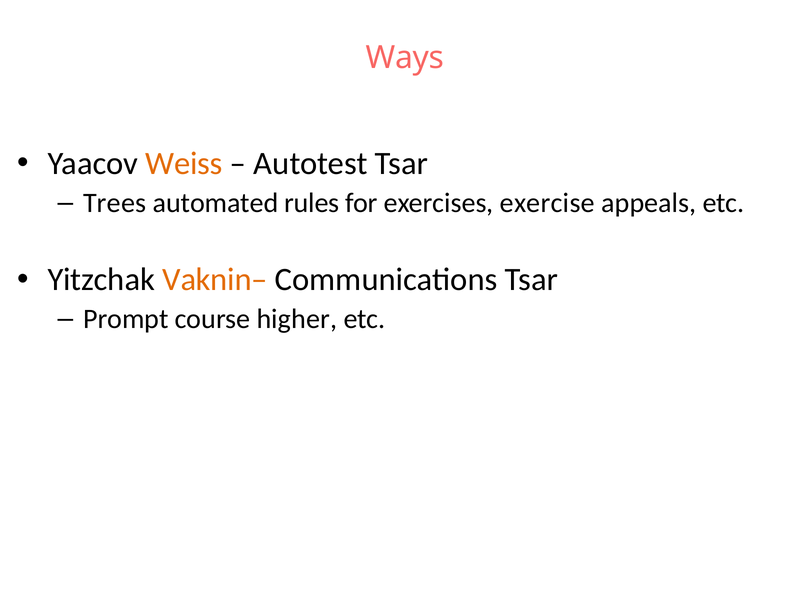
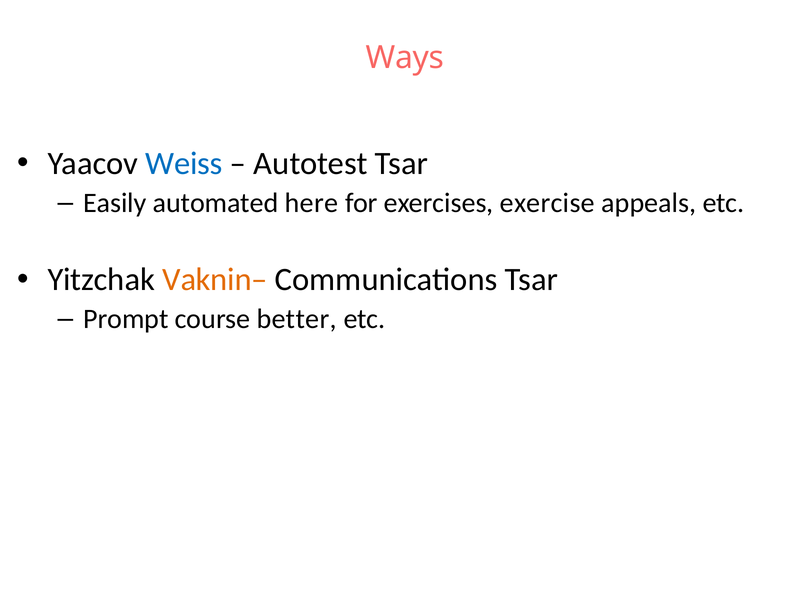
Weiss colour: orange -> blue (184, 164)
Trees: Trees -> Easily (115, 203)
rules: rules -> here (312, 203)
higher: higher -> better (297, 319)
